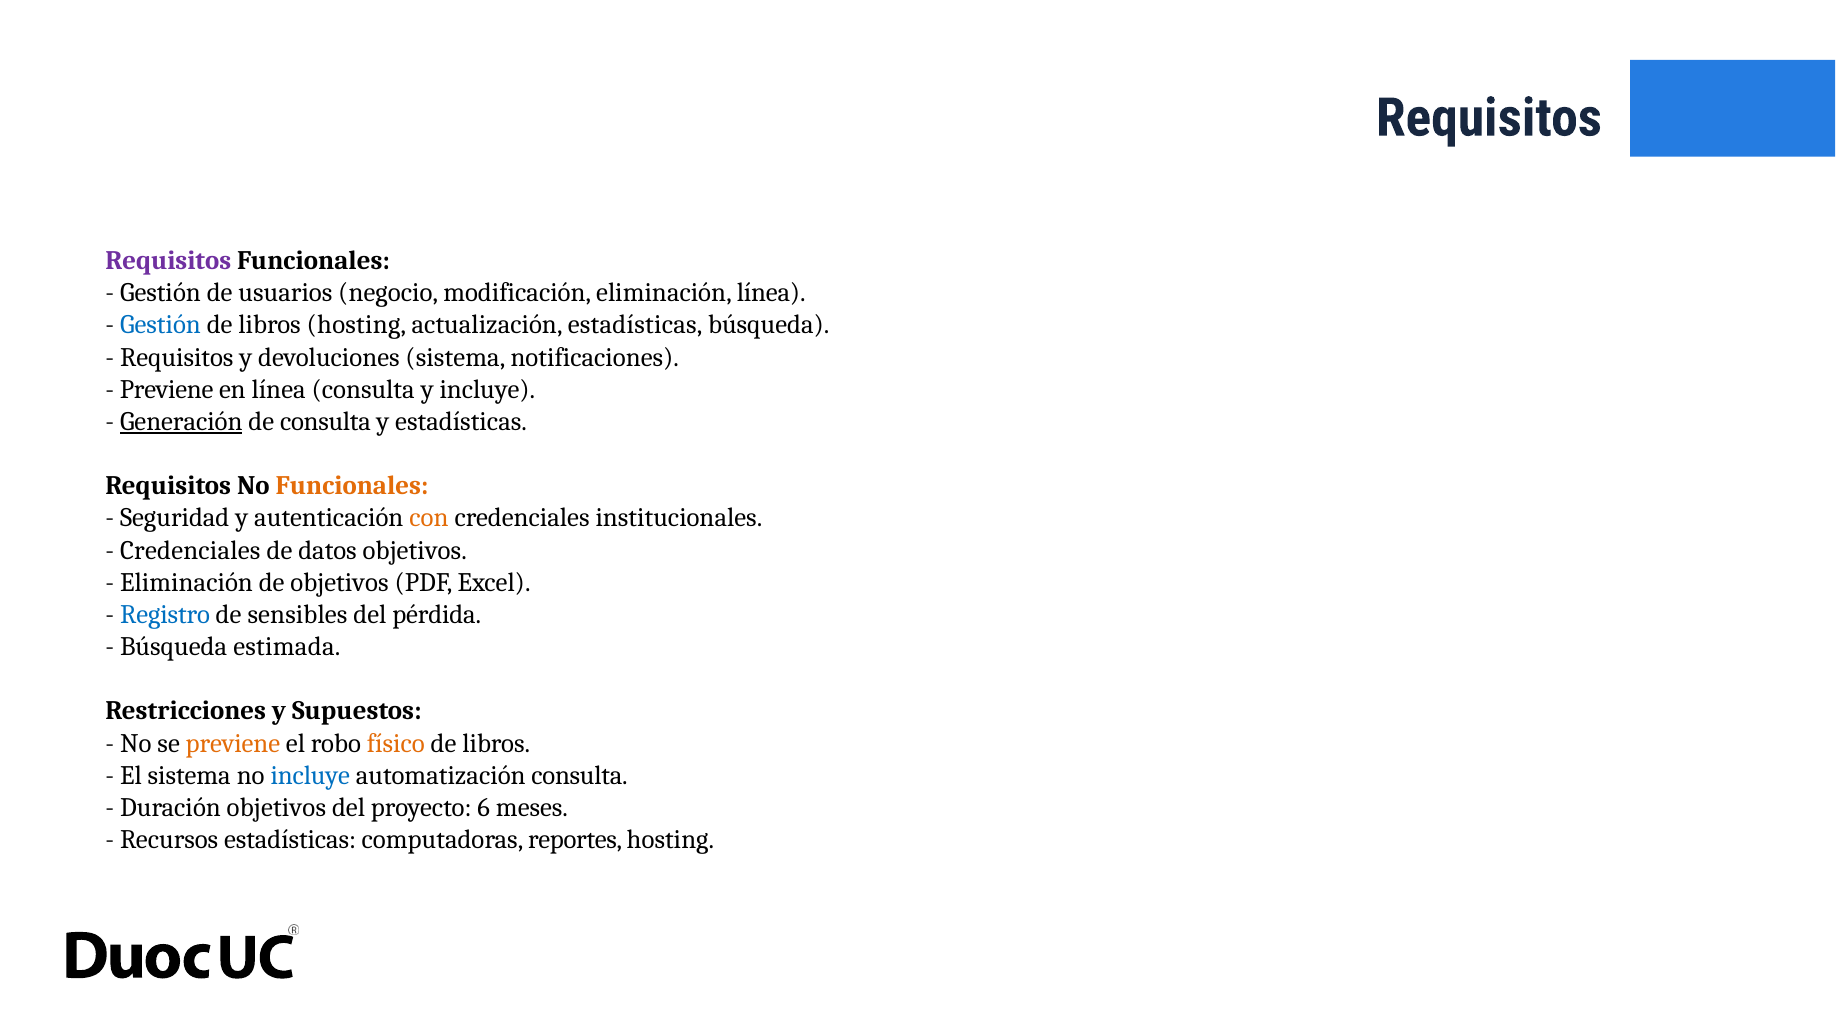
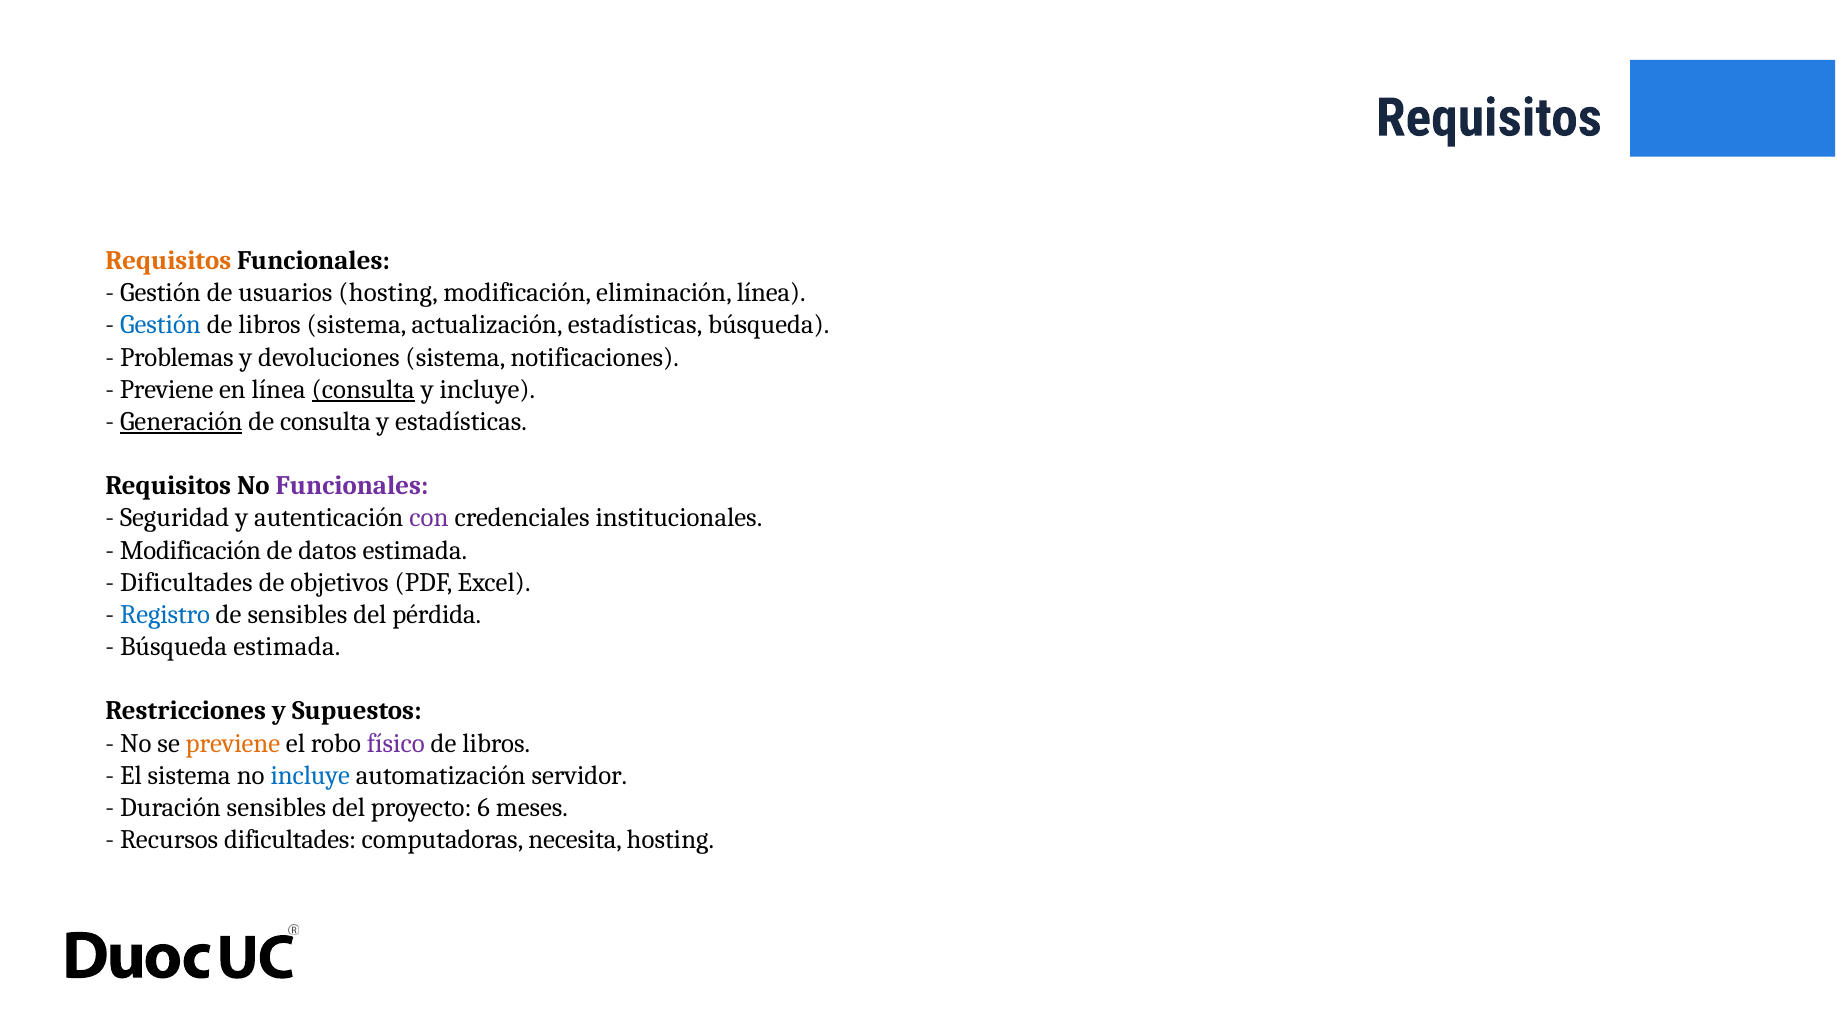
Requisitos colour: purple -> orange (168, 261)
usuarios negocio: negocio -> hosting (388, 293)
libros hosting: hosting -> sistema (357, 325)
Requisitos: Requisitos -> Problemas (177, 357)
consulta underline: none -> present (363, 390)
Funcionales colour: orange -> purple (352, 486)
con colour: orange -> purple (429, 518)
Credenciales: Credenciales -> Modificación (191, 550)
datos objetivos: objetivos -> estimada (415, 550)
Eliminación: Eliminación -> Dificultades (186, 583)
físico colour: orange -> purple (396, 743)
automatización consulta: consulta -> servidor (579, 776)
Duración objetivos: objetivos -> sensibles (276, 808)
Recursos estadísticas: estadísticas -> dificultades (290, 840)
reportes: reportes -> necesita (575, 840)
